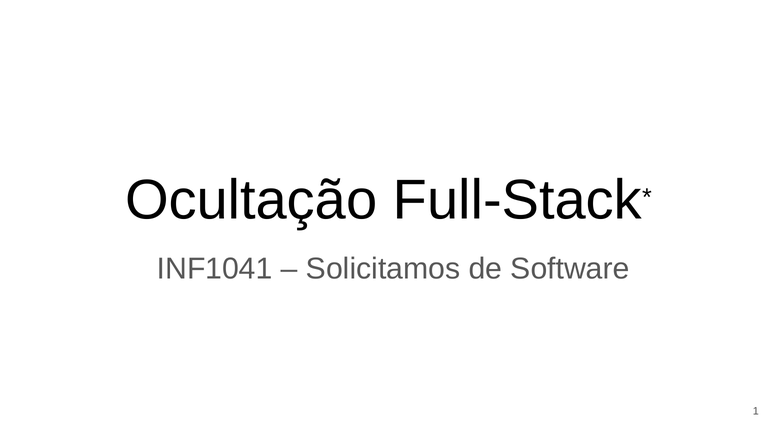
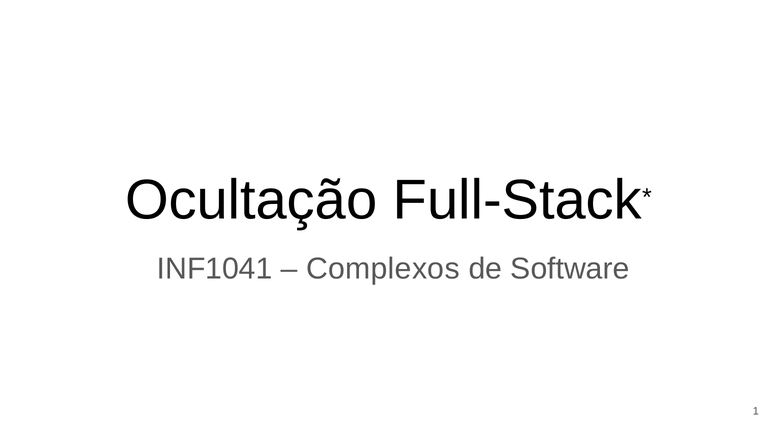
Solicitamos: Solicitamos -> Complexos (383, 269)
